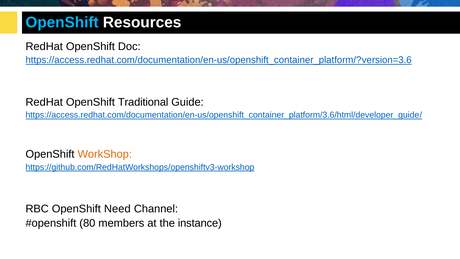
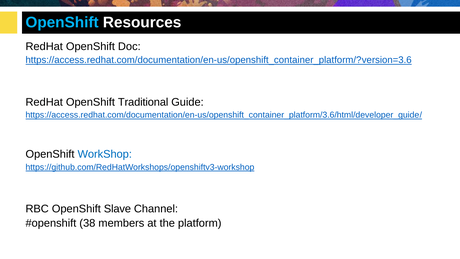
WorkShop colour: orange -> blue (105, 154)
Need: Need -> Slave (117, 209)
80: 80 -> 38 (87, 223)
instance: instance -> platform (200, 223)
